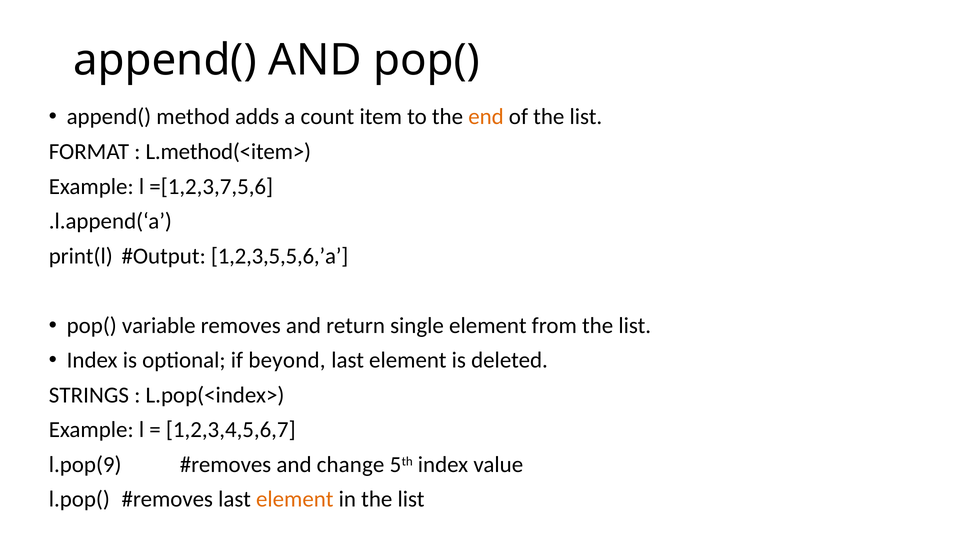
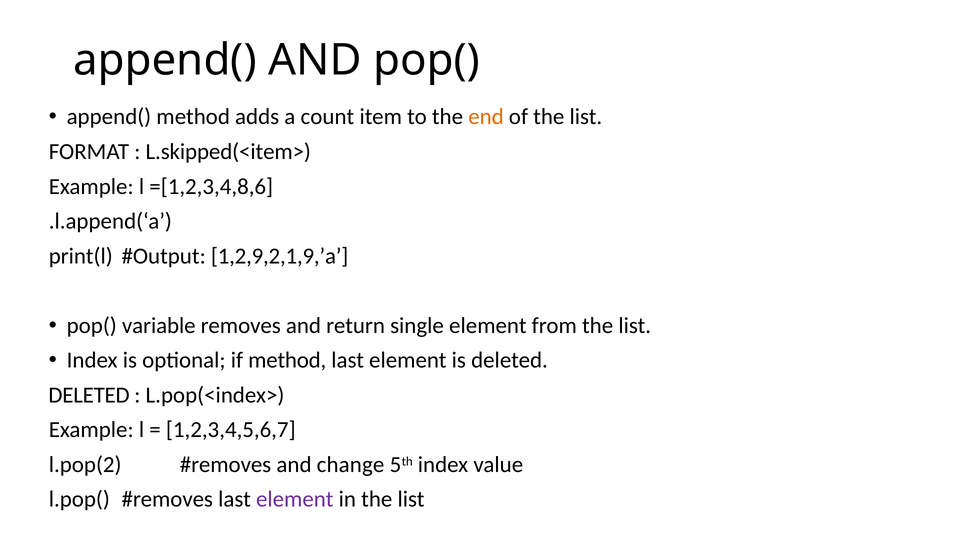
L.method(<item>: L.method(<item> -> L.skipped(<item> (228, 152)
=[1,2,3,7,5,6: =[1,2,3,7,5,6 -> =[1,2,3,4,8,6 (211, 186)
1,2,3,5,5,6,’a: 1,2,3,5,5,6,’a -> 1,2,9,2,1,9,’a (280, 256)
if beyond: beyond -> method (287, 360)
STRINGS: STRINGS -> DELETED (89, 395)
l.pop(9: l.pop(9 -> l.pop(2 (85, 465)
element colour: orange -> purple (295, 499)
